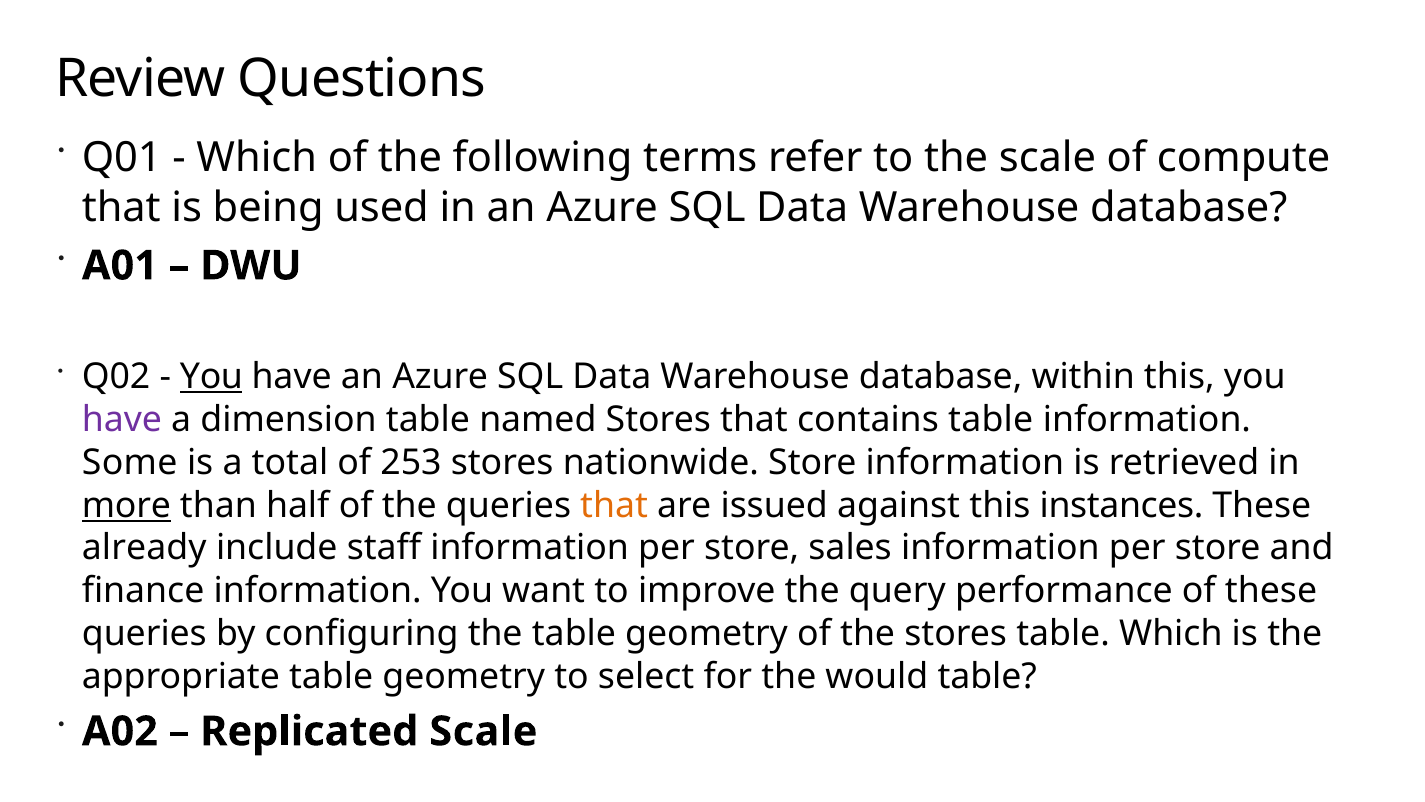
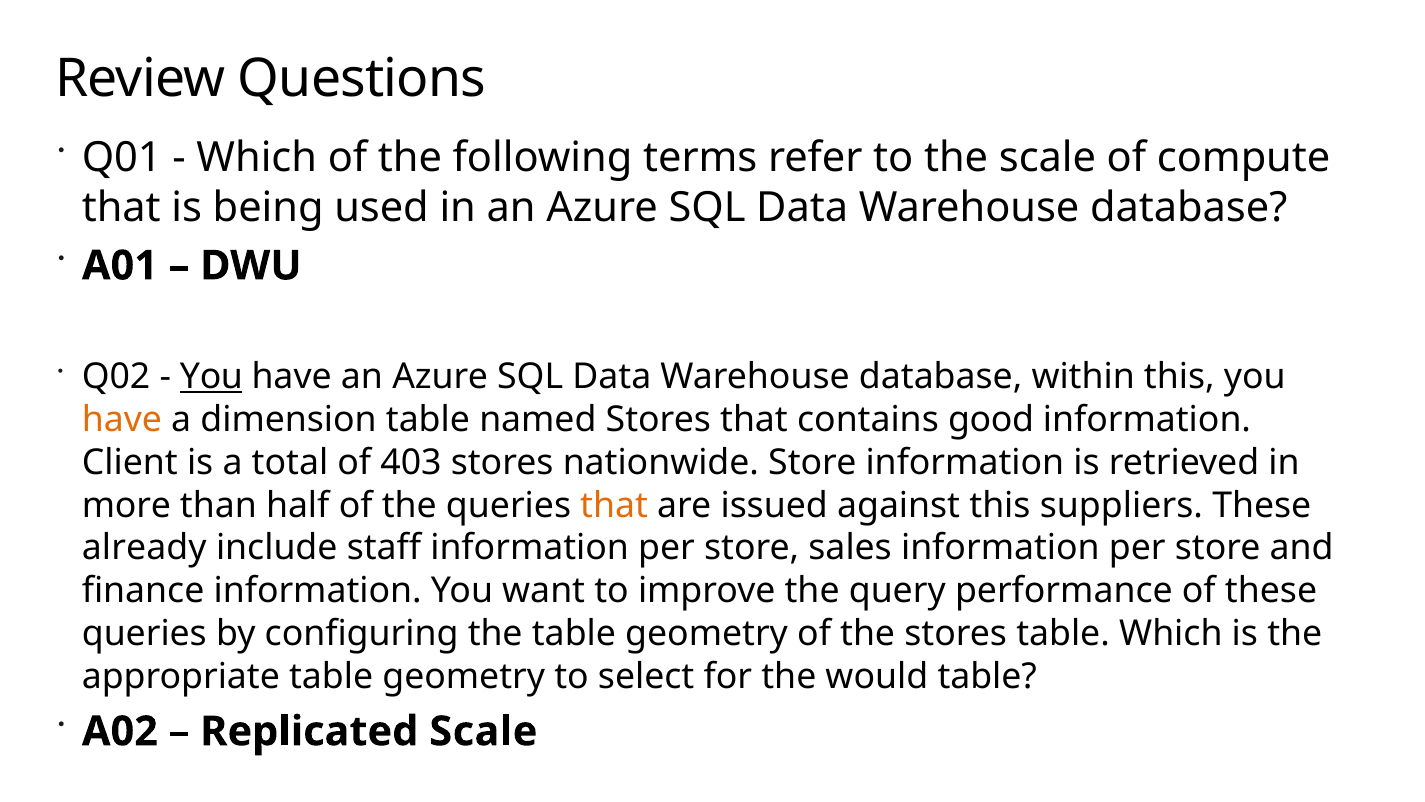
have colour: purple -> orange (122, 420)
contains table: table -> good (991, 420)
Some: Some -> Client (130, 462)
253: 253 -> 403 (411, 462)
more underline: present -> none (126, 505)
instances: instances -> suppliers (1121, 505)
